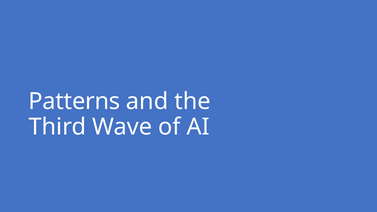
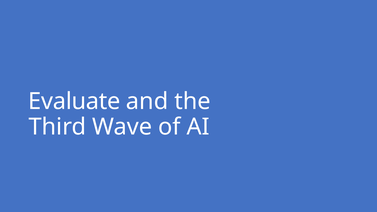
Patterns: Patterns -> Evaluate (74, 101)
